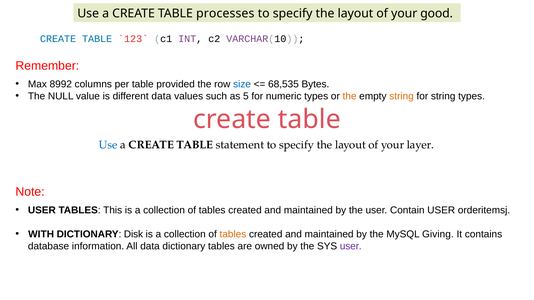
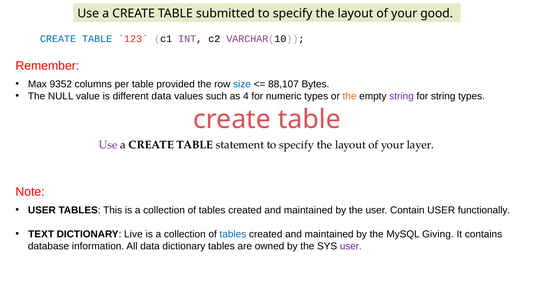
processes: processes -> submitted (225, 14)
8992: 8992 -> 9352 (61, 84)
68,535: 68,535 -> 88,107 (283, 84)
5: 5 -> 4 (246, 96)
string colour: orange -> purple (402, 96)
Use colour: blue -> purple (108, 145)
orderitemsj: orderitemsj -> functionally (484, 210)
WITH: WITH -> TEXT (41, 234)
Disk: Disk -> Live (133, 234)
tables colour: orange -> blue (233, 234)
